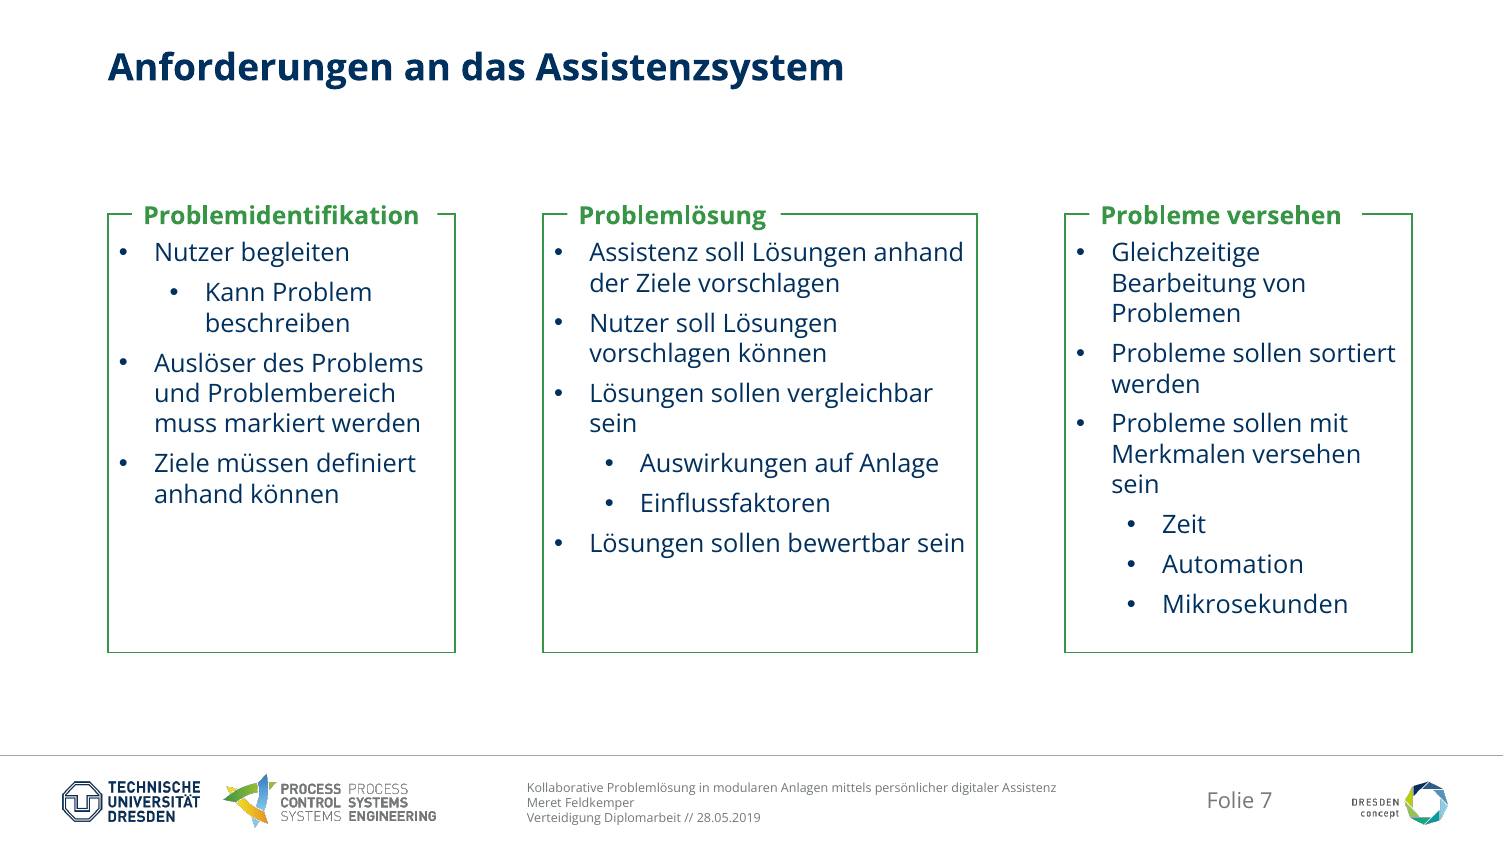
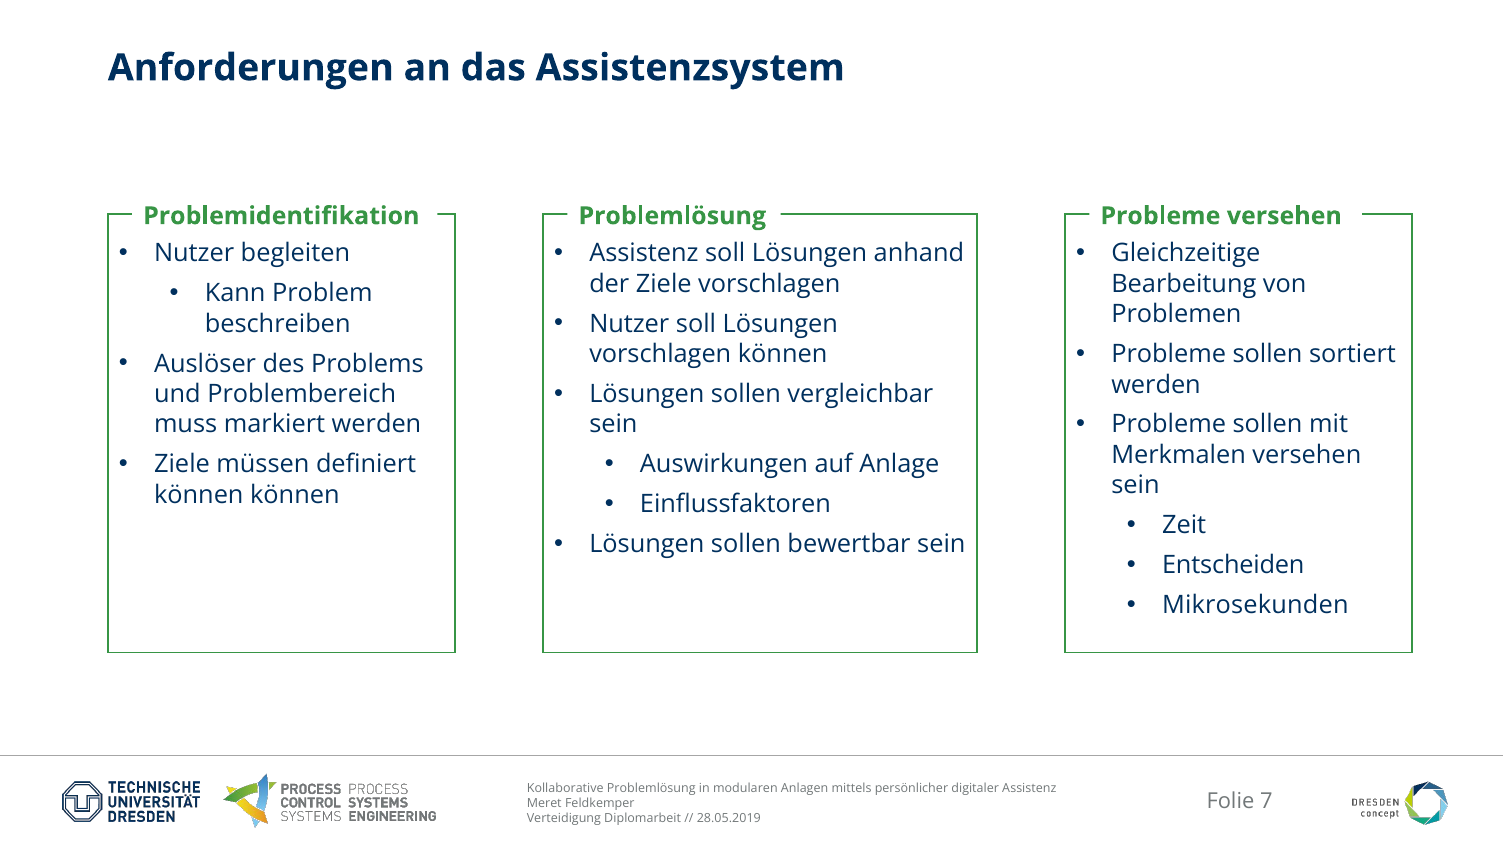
anhand: anhand -> können (199, 495)
Automation: Automation -> Entscheiden (1233, 565)
